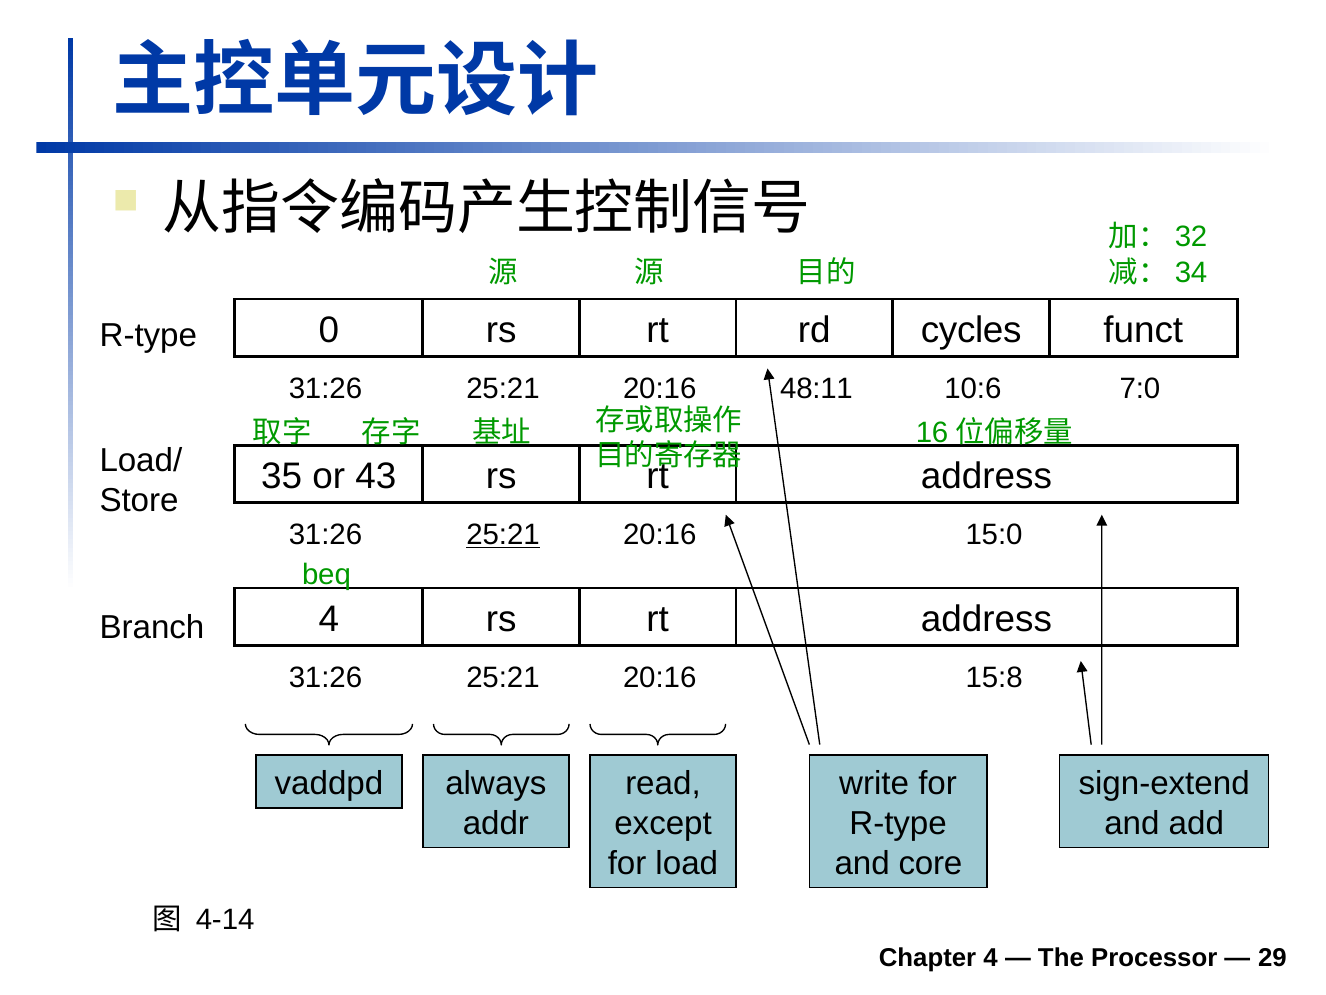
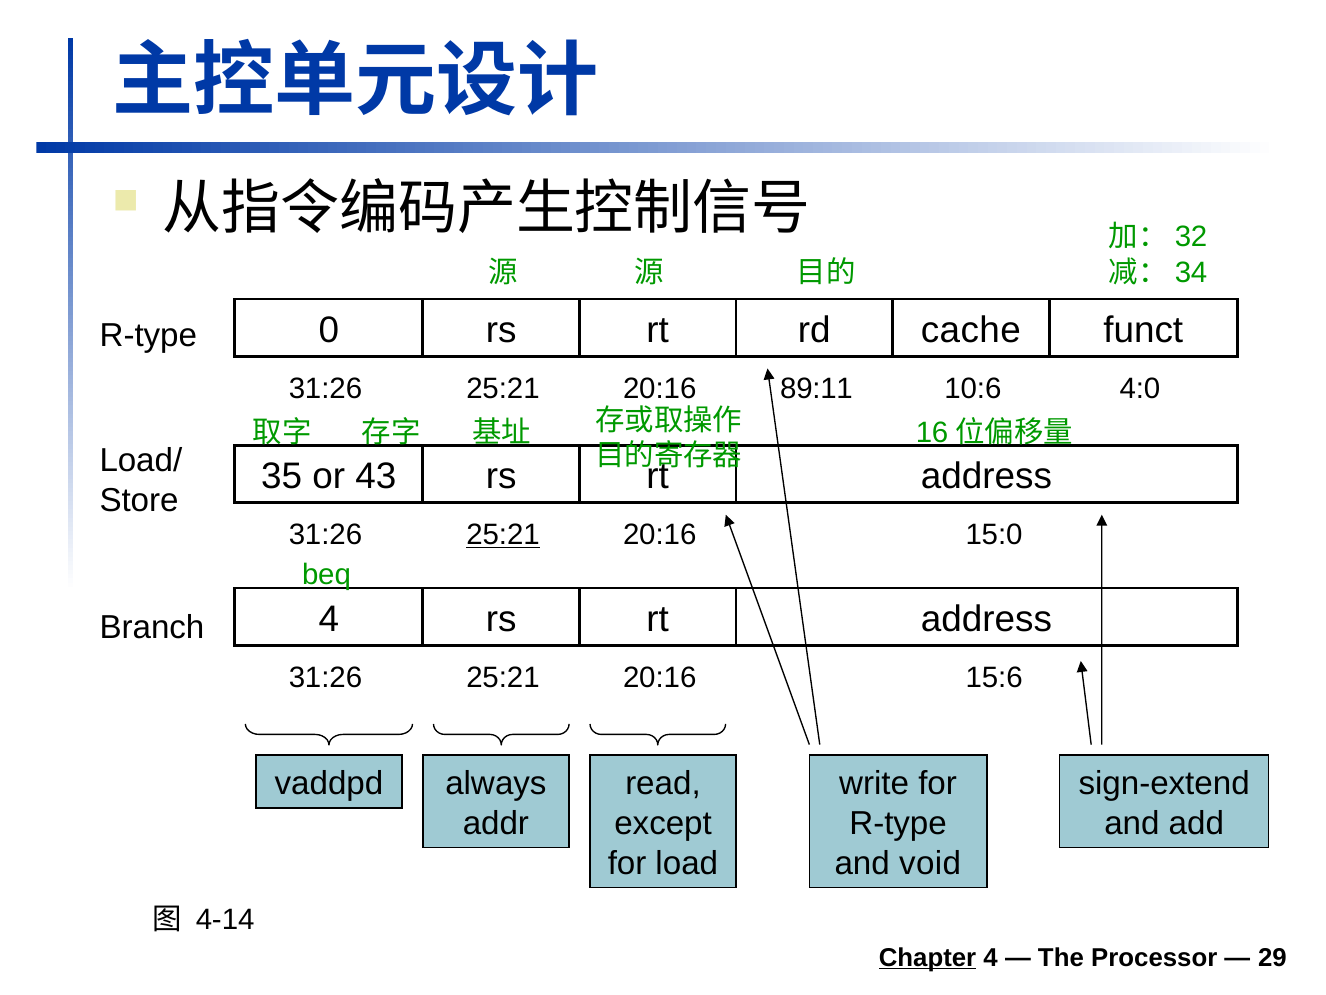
cycles: cycles -> cache (971, 330)
48:11: 48:11 -> 89:11 (816, 388)
7:0: 7:0 -> 4:0 (1140, 388)
15:8: 15:8 -> 15:6 (994, 677)
core: core -> void (930, 863)
Chapter underline: none -> present (928, 957)
